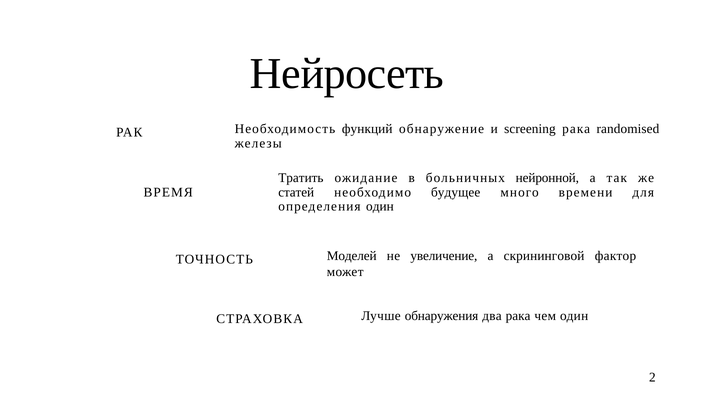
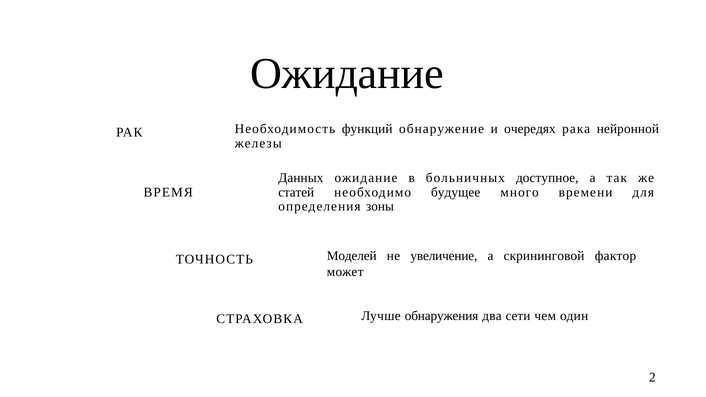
Нейросеть: Нейросеть -> Ожидание (347, 74)
screening: screening -> очередях (530, 129)
randomised: randomised -> нейронной (628, 129)
Тратить: Тратить -> Данных (301, 178)
нейронной: нейронной -> доступное (547, 178)
определения один: один -> зоны (380, 207)
два рака: рака -> сети (518, 316)
